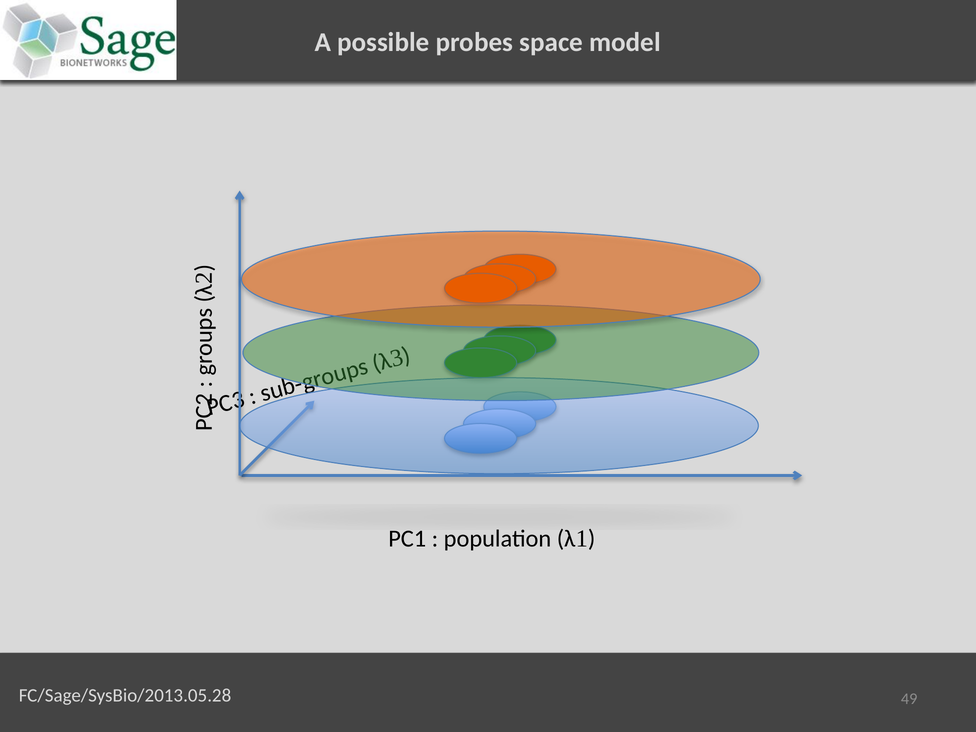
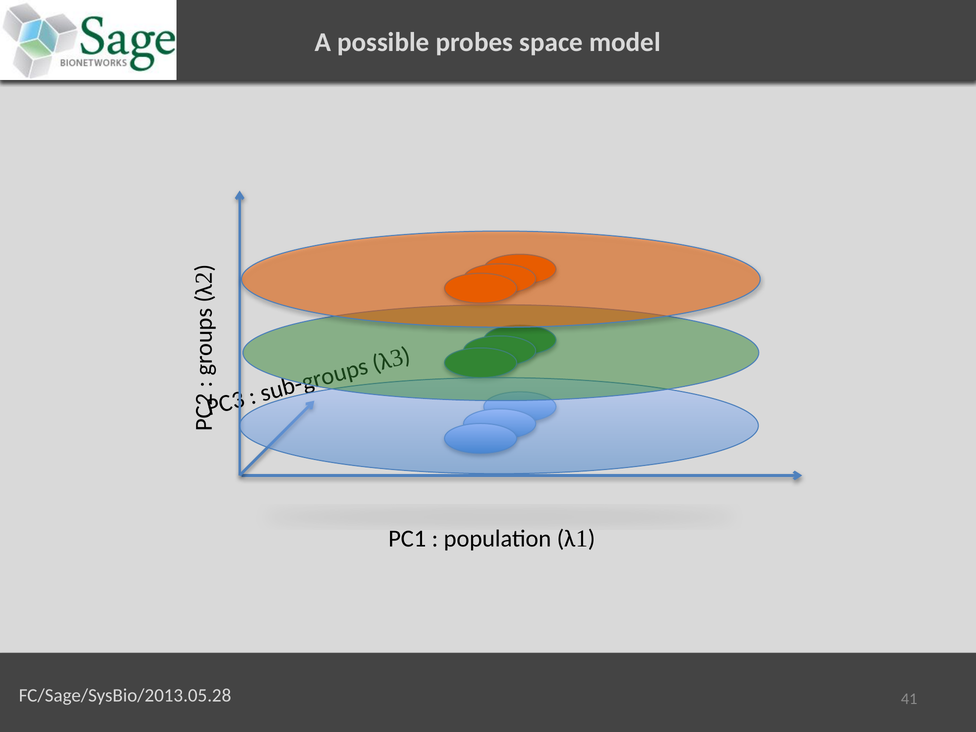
49: 49 -> 41 (909, 699)
